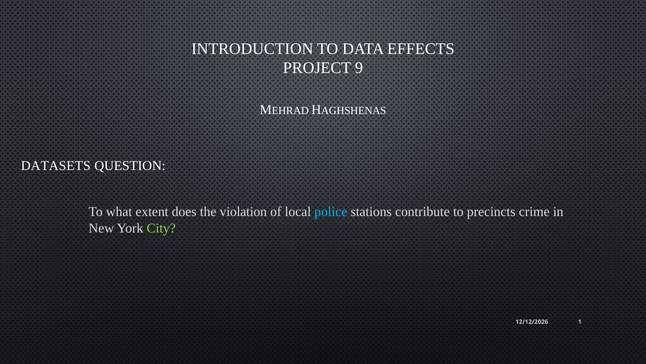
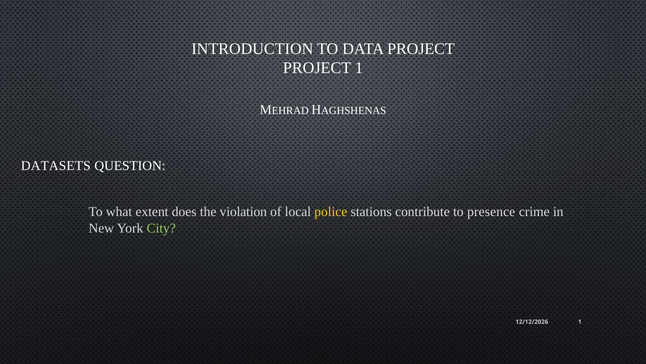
DATA EFFECTS: EFFECTS -> PROJECT (421, 49)
PROJECT 9: 9 -> 1 (359, 68)
police colour: light blue -> yellow (331, 212)
precincts: precincts -> presence (491, 212)
